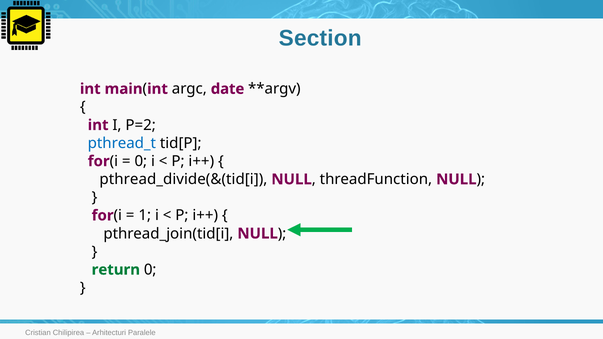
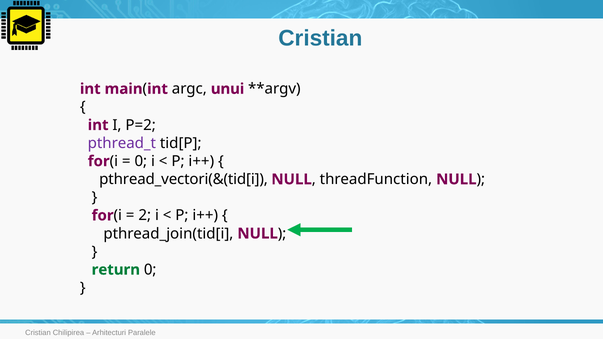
Section: Section -> Cristian (320, 38)
date: date -> unui (228, 89)
pthread_t colour: blue -> purple (122, 143)
pthread_divide(&(tid[i: pthread_divide(&(tid[i -> pthread_vectori(&(tid[i (184, 179)
1: 1 -> 2 (145, 216)
